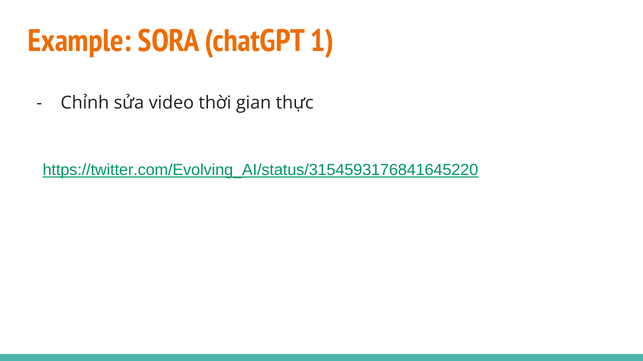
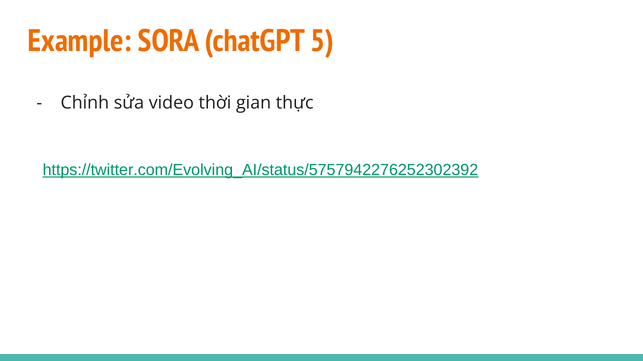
1: 1 -> 5 (322, 41)
https://twitter.com/Evolving_AI/status/3154593176841645220: https://twitter.com/Evolving_AI/status/3154593176841645220 -> https://twitter.com/Evolving_AI/status/5757942276252302392 (260, 170)
